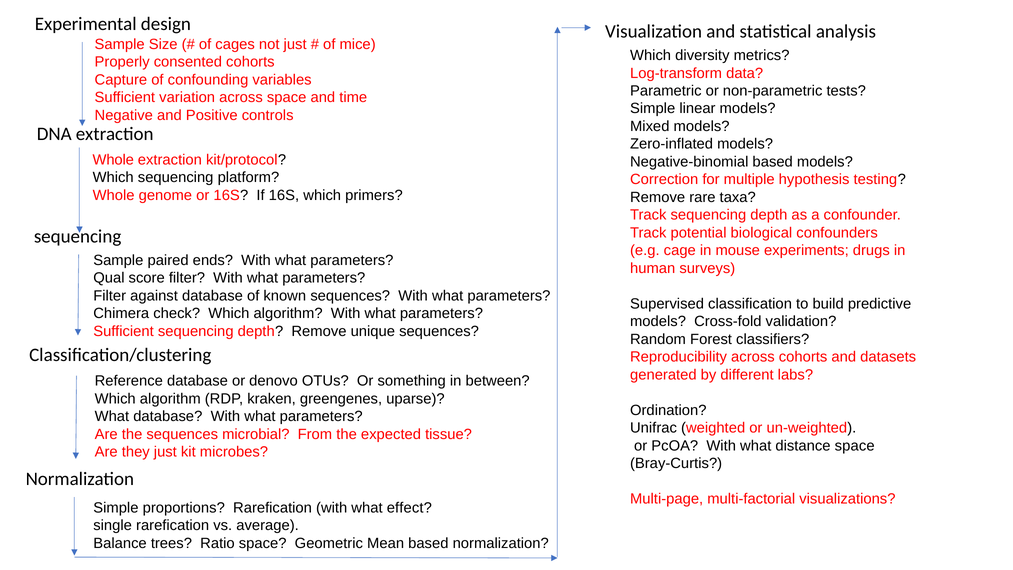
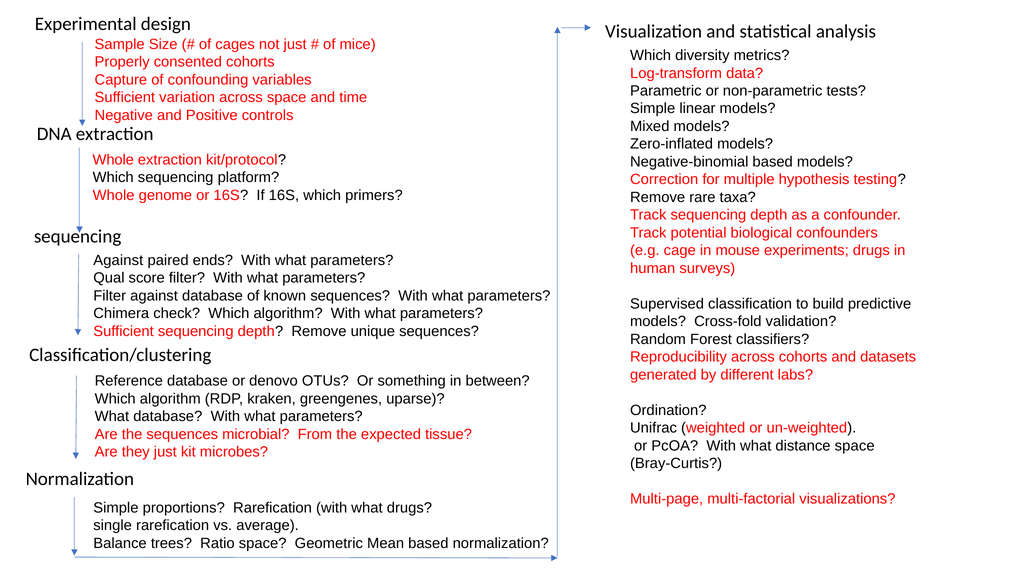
Sample: Sample -> Against (118, 260)
what effect: effect -> drugs (409, 508)
